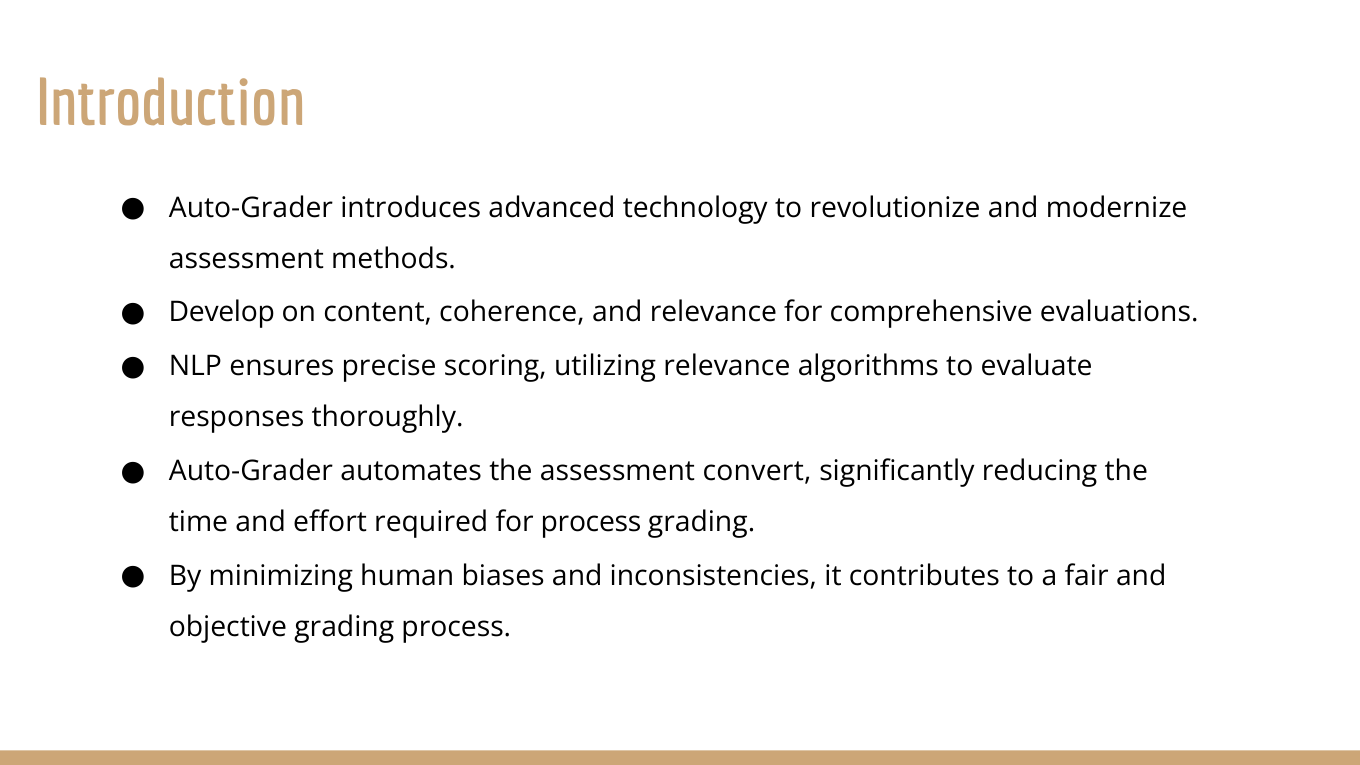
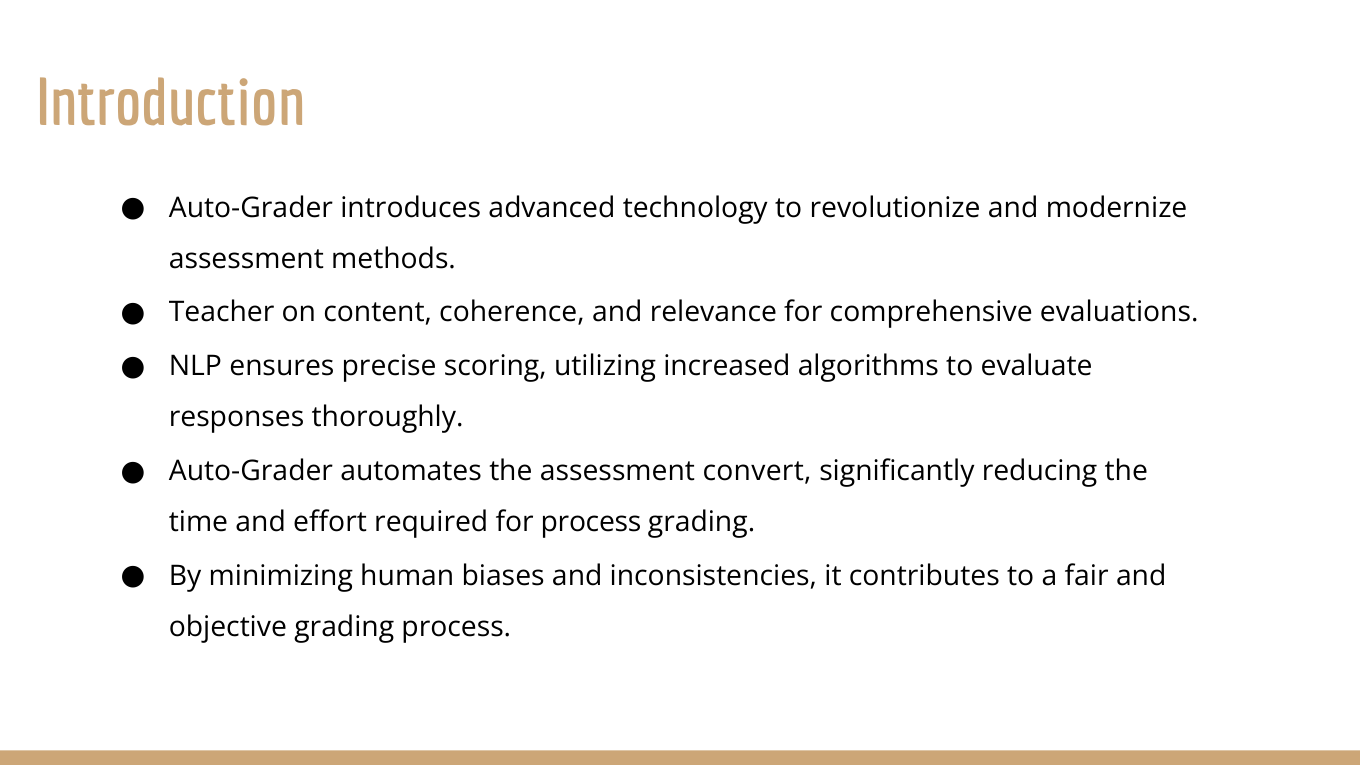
Develop: Develop -> Teacher (222, 313)
utilizing relevance: relevance -> increased (727, 366)
